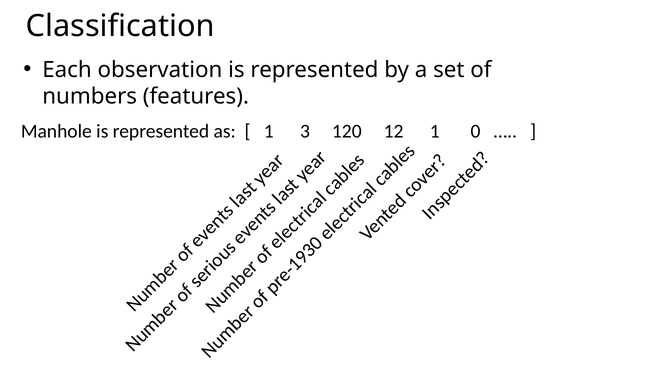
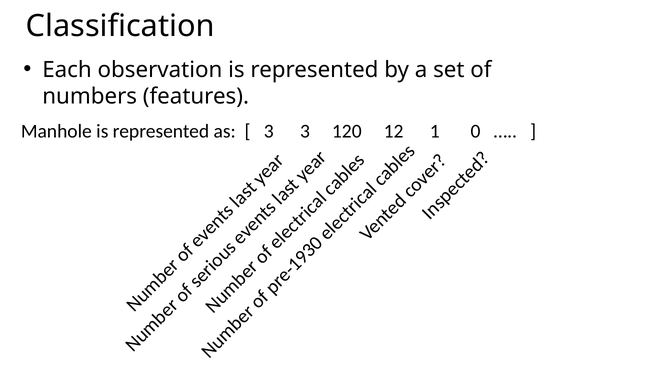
1: 1 -> 3 (269, 131)
